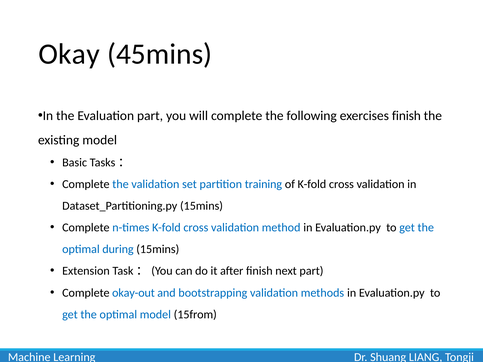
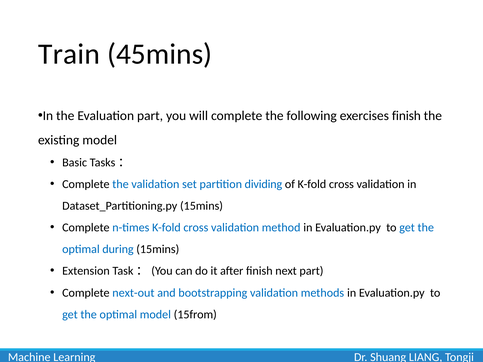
Okay: Okay -> Train (69, 54)
training: training -> dividing (263, 184)
okay-out: okay-out -> next-out (133, 293)
